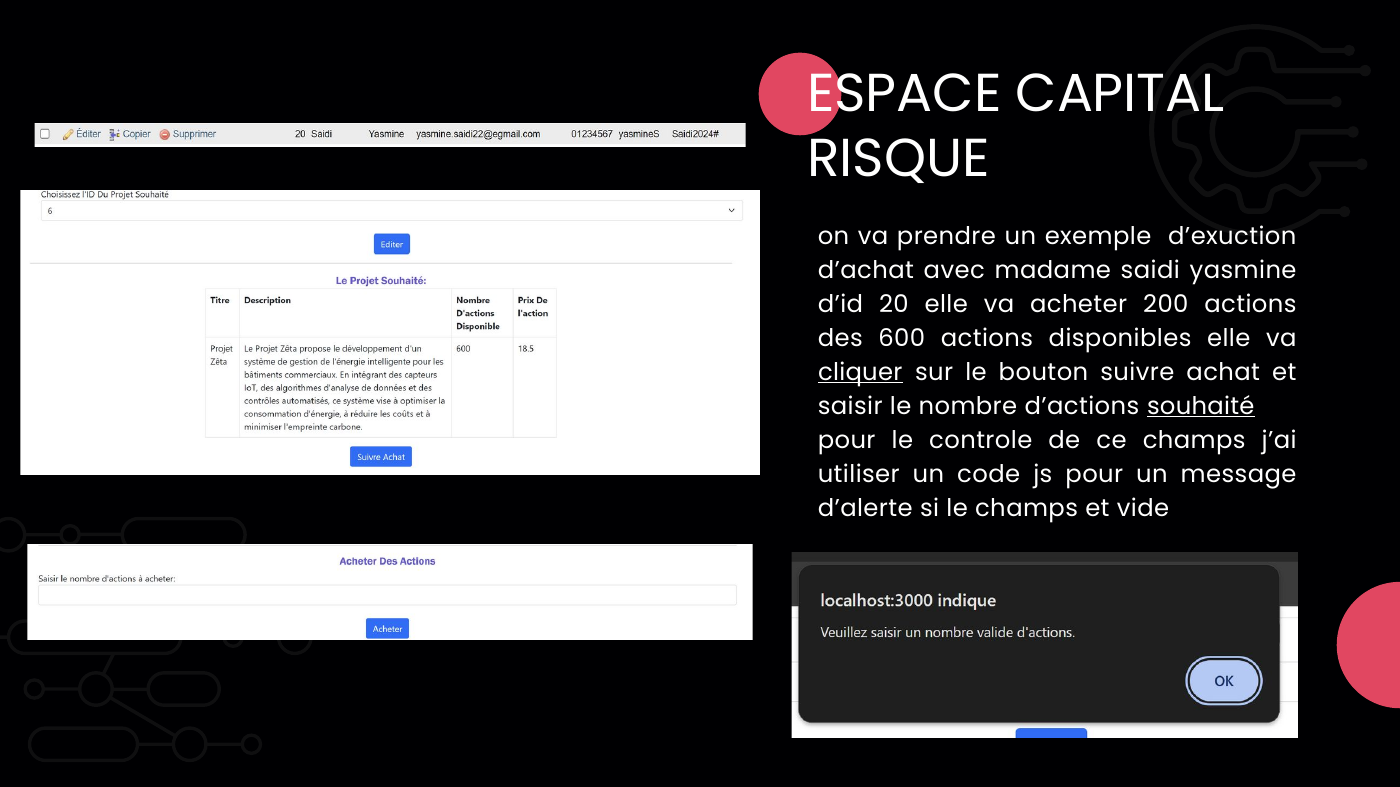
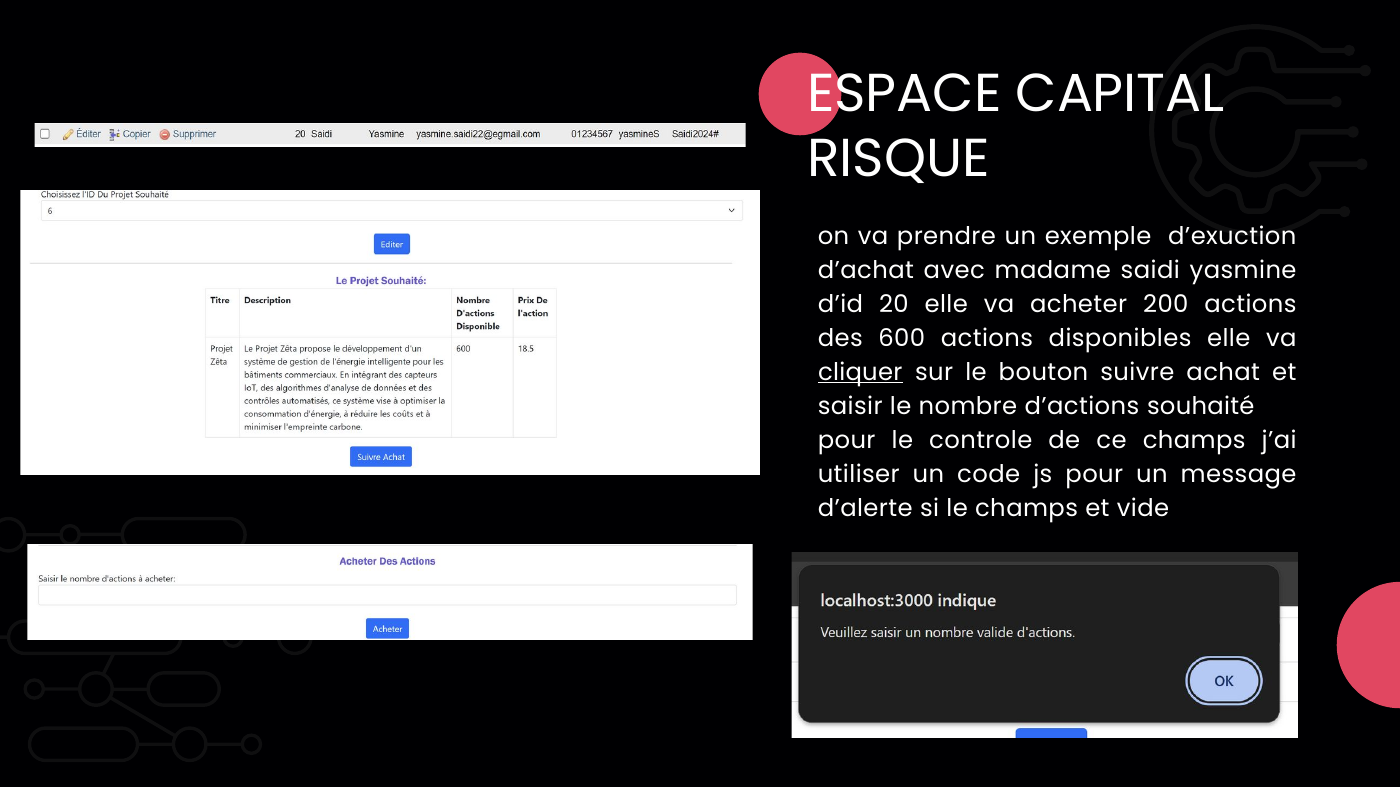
souhaité underline: present -> none (1201, 406)
